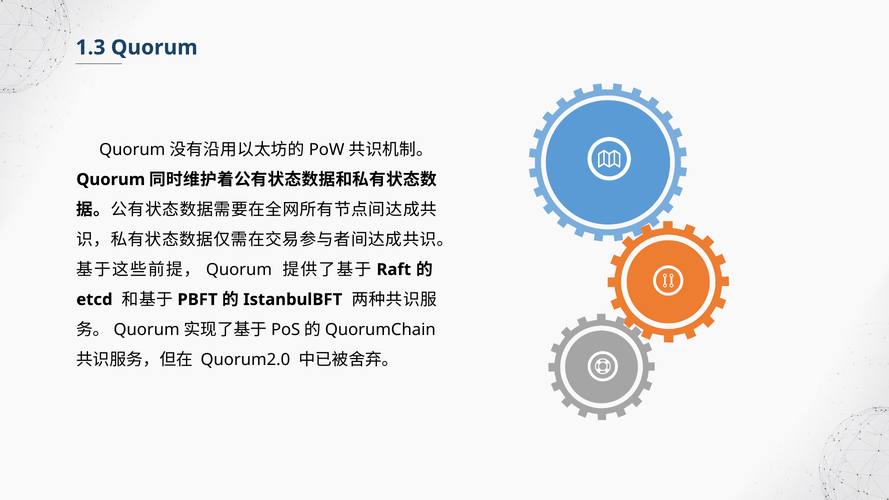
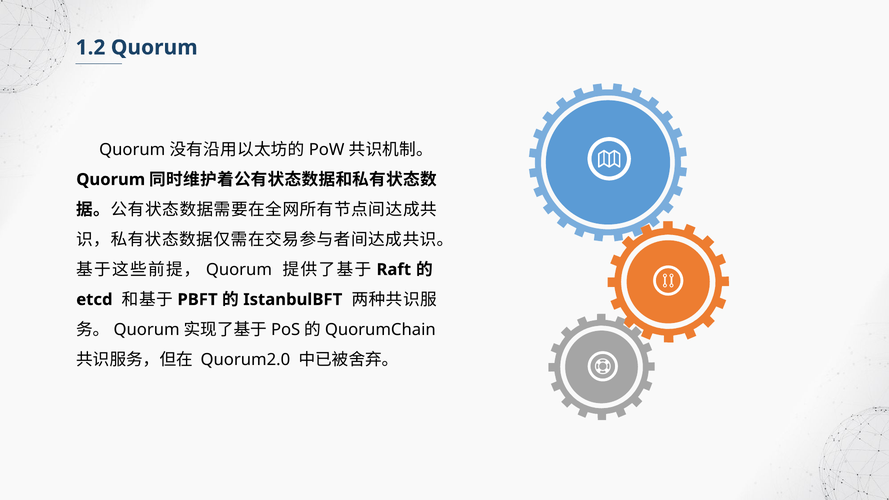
1.3: 1.3 -> 1.2 (91, 48)
